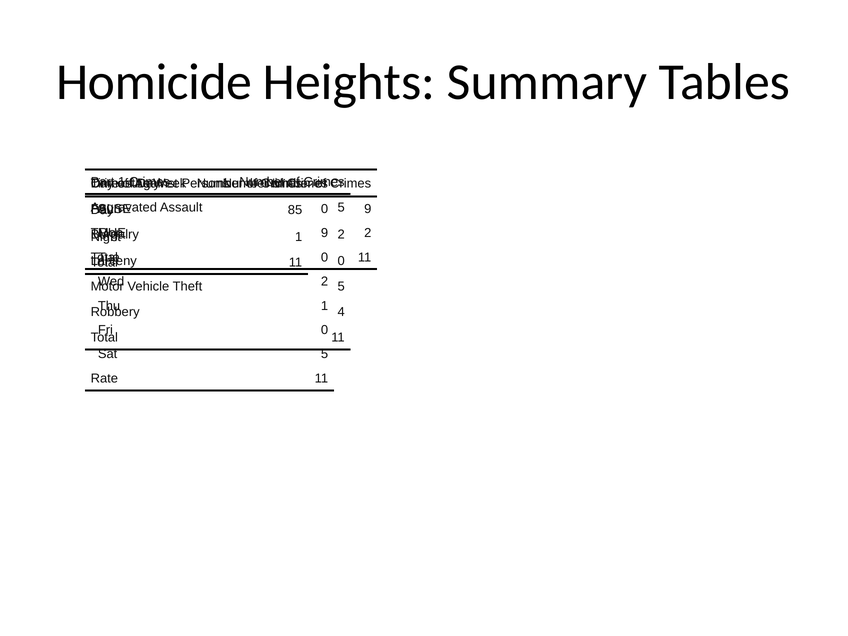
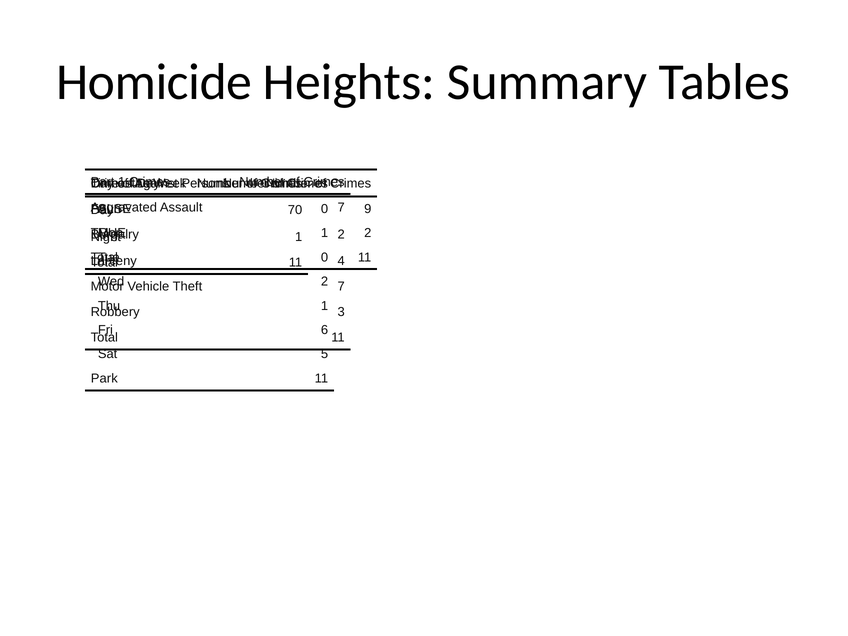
Assault 5: 5 -> 7 (341, 208)
85: 85 -> 70 (295, 210)
9: 9 -> 1 (325, 233)
0: 0 -> 4 (341, 261)
Theft 5: 5 -> 7 (341, 287)
4: 4 -> 3 (341, 312)
0: 0 -> 6 (325, 330)
Rate: Rate -> Park (104, 378)
